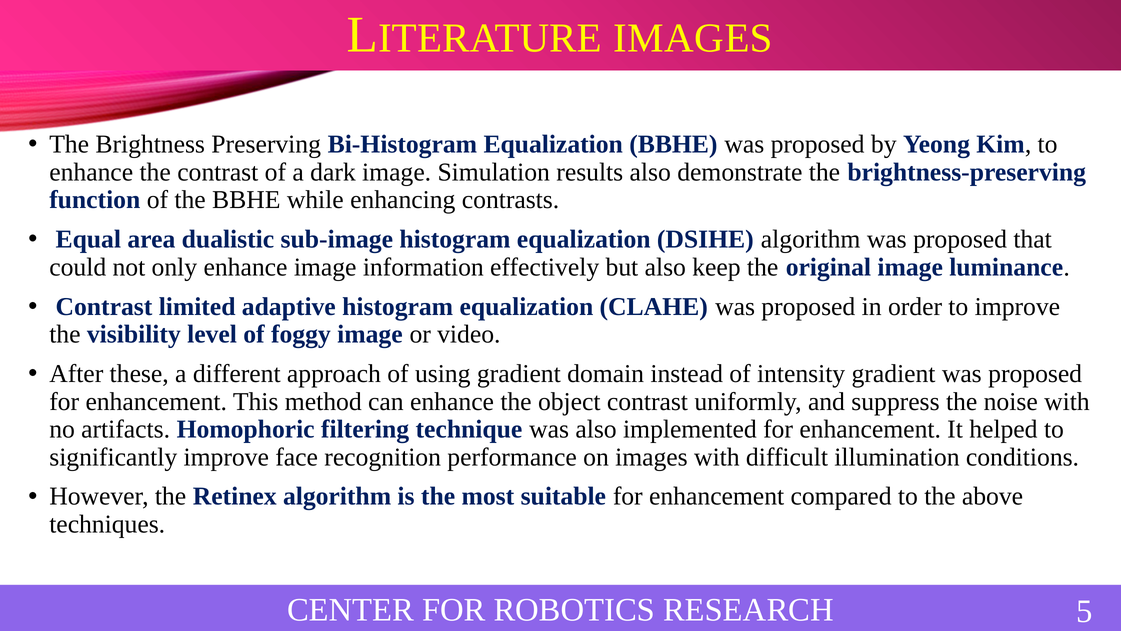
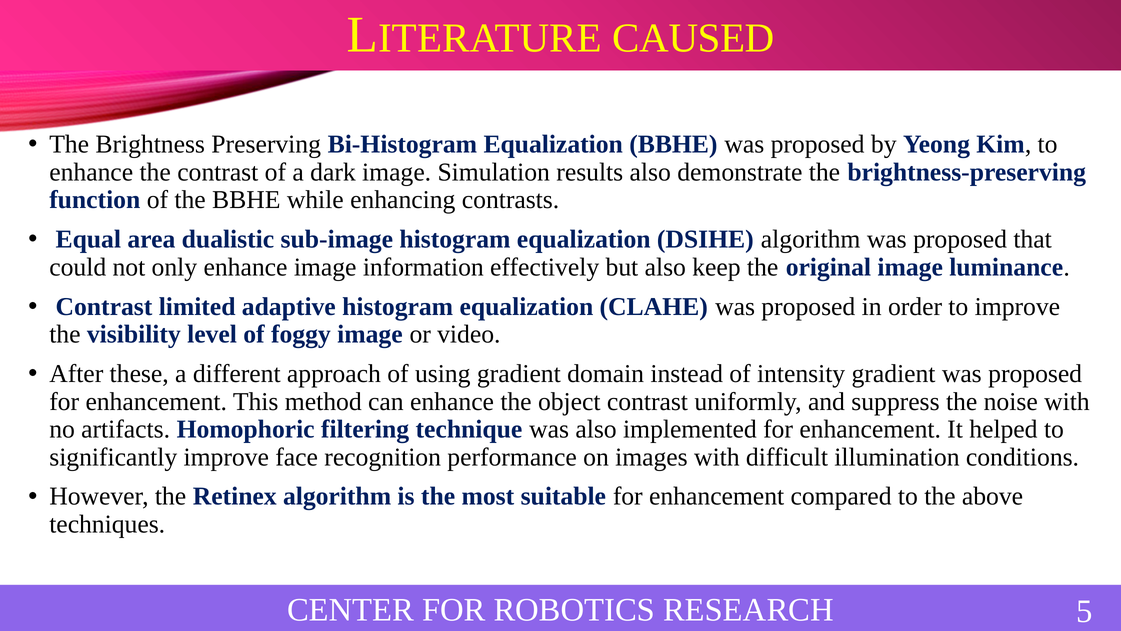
IMAGES: IMAGES -> CAUSED (693, 38)
